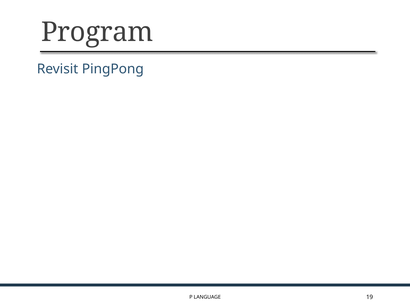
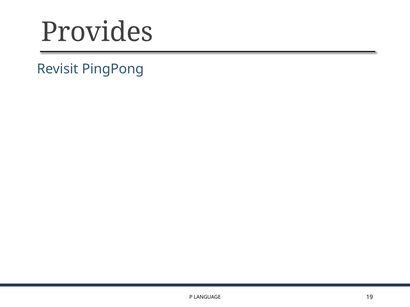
Program: Program -> Provides (97, 32)
